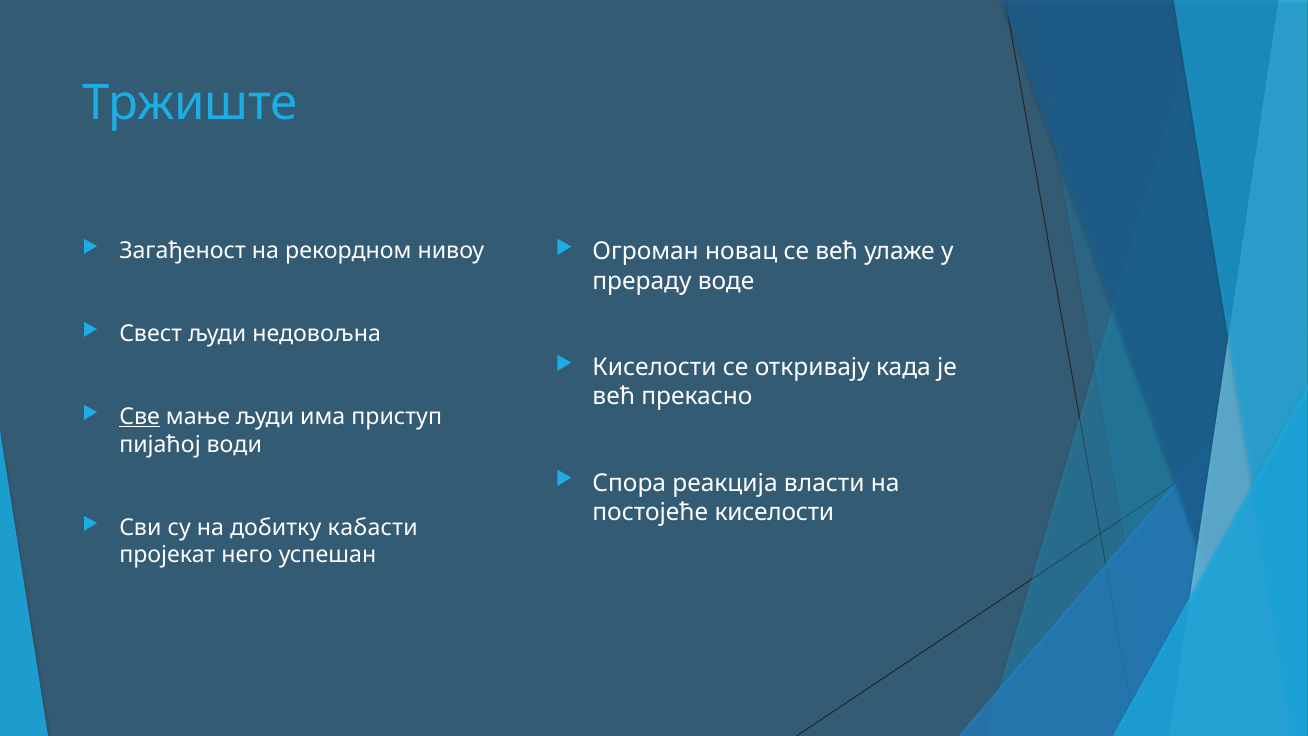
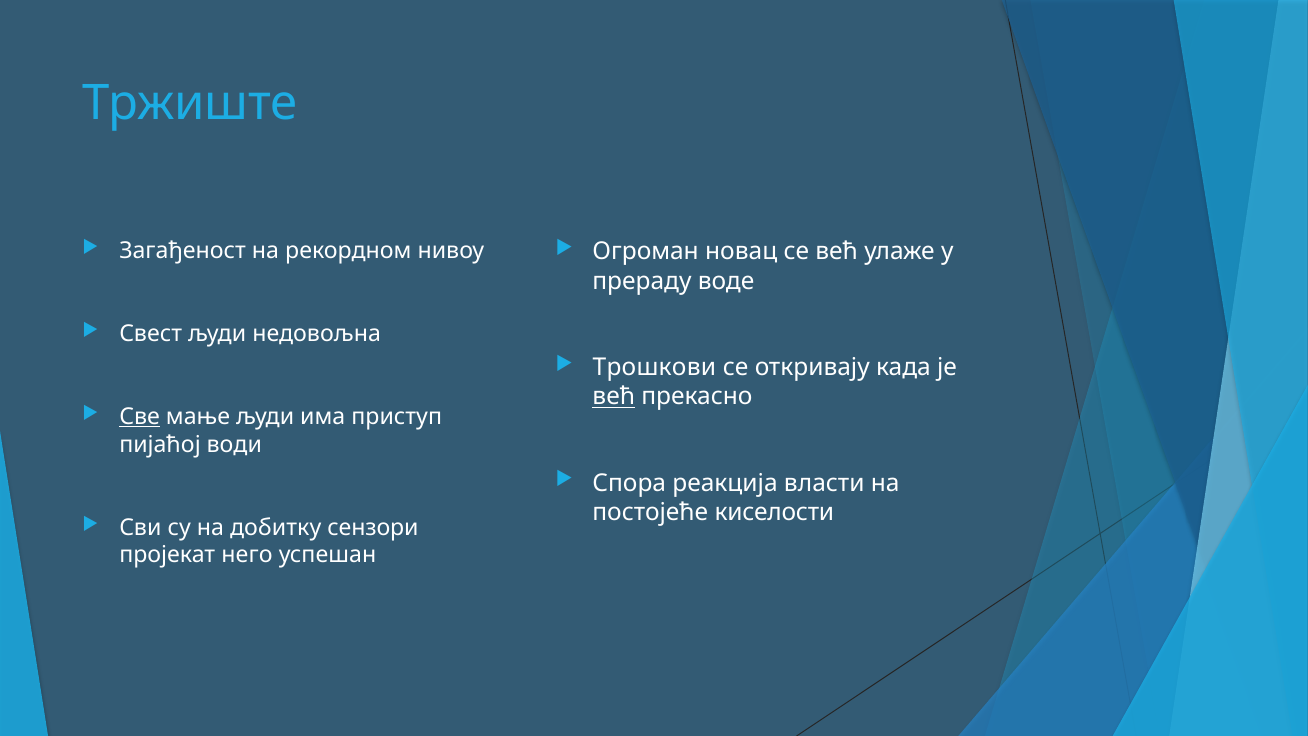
Киселости: Киселости -> Трошкови (654, 367)
већ underline: none -> present (614, 397)
кабасти: кабасти -> сензори (373, 527)
